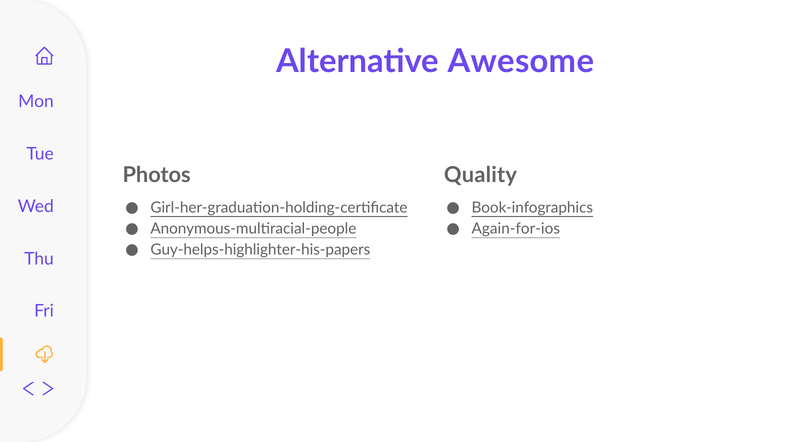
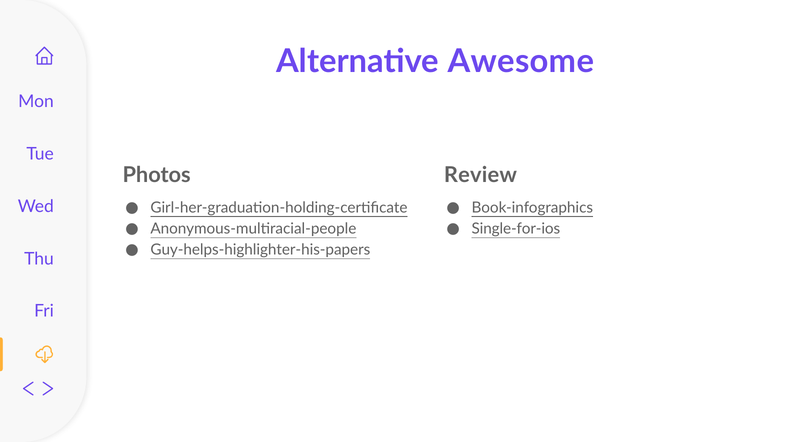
Quality: Quality -> Review (480, 175)
Again-for-ios: Again-for-ios -> Single-for-ios (516, 229)
